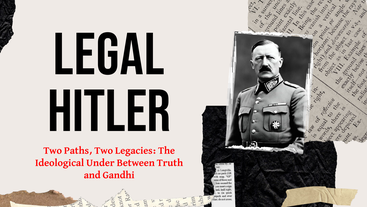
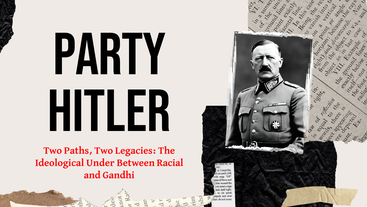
Legal: Legal -> Party (110, 55)
Truth: Truth -> Racial (170, 162)
